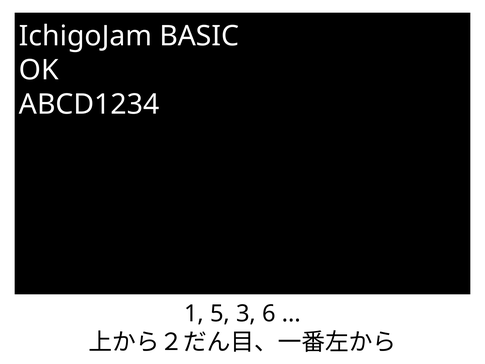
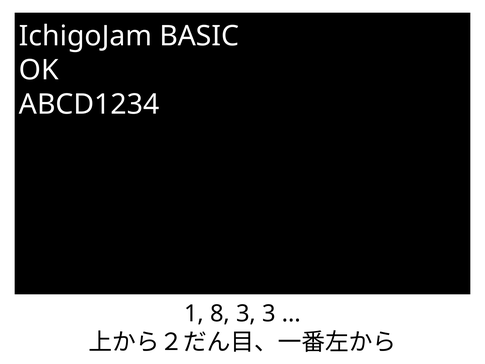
5: 5 -> 8 (220, 314)
3 6: 6 -> 3 (269, 314)
